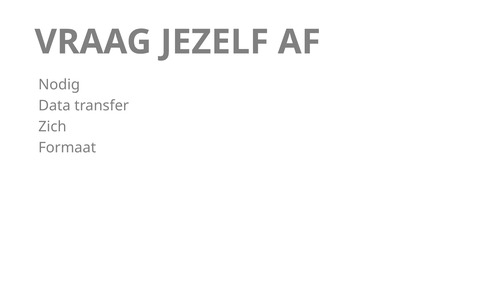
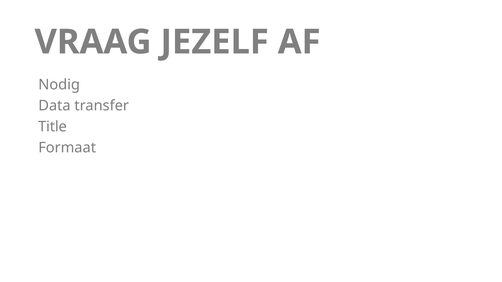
Zich: Zich -> Title (52, 127)
